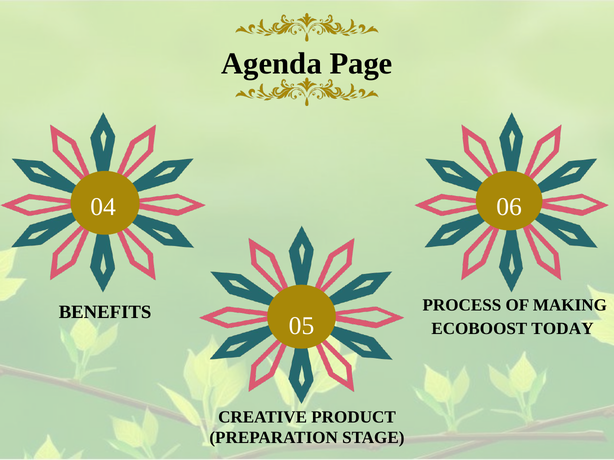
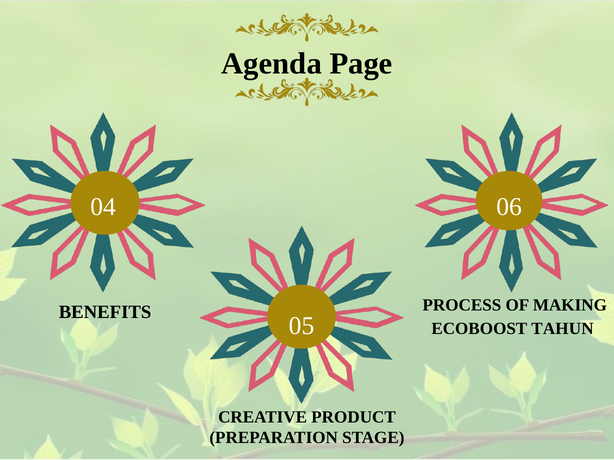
TODAY: TODAY -> TAHUN (562, 329)
